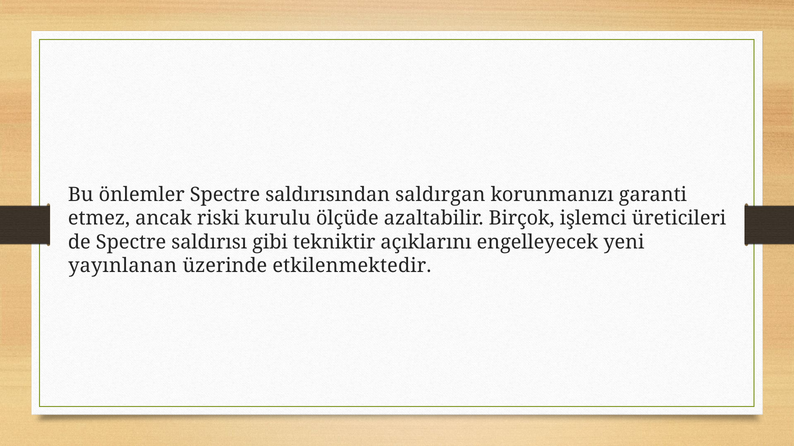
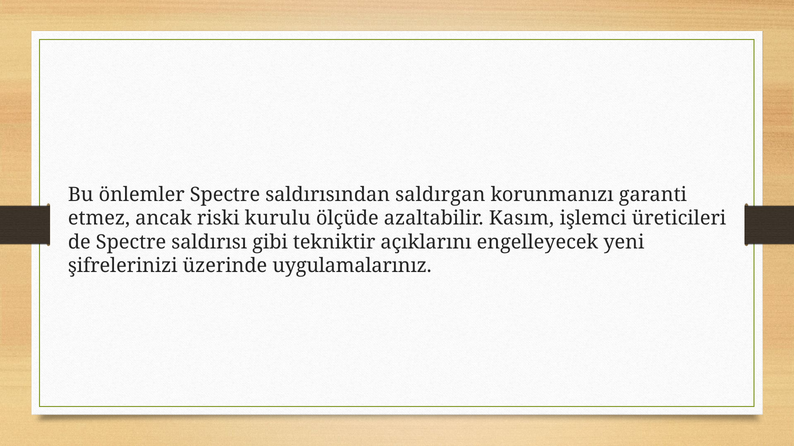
Birçok: Birçok -> Kasım (521, 219)
yayınlanan: yayınlanan -> şifrelerinizi (123, 266)
etkilenmektedir: etkilenmektedir -> uygulamalarınız (352, 266)
